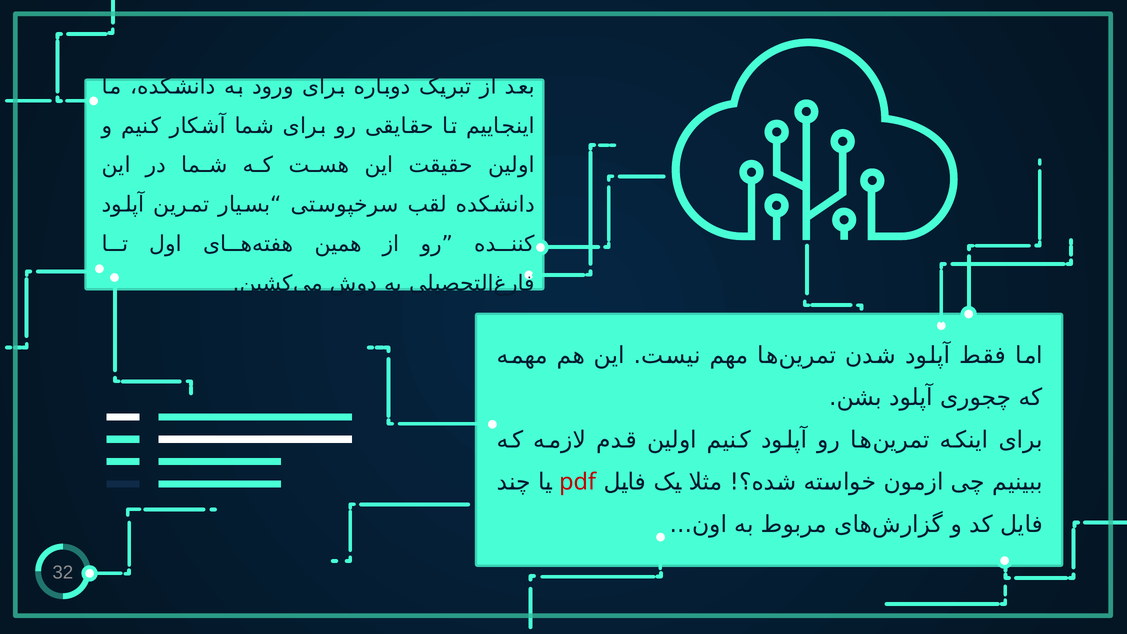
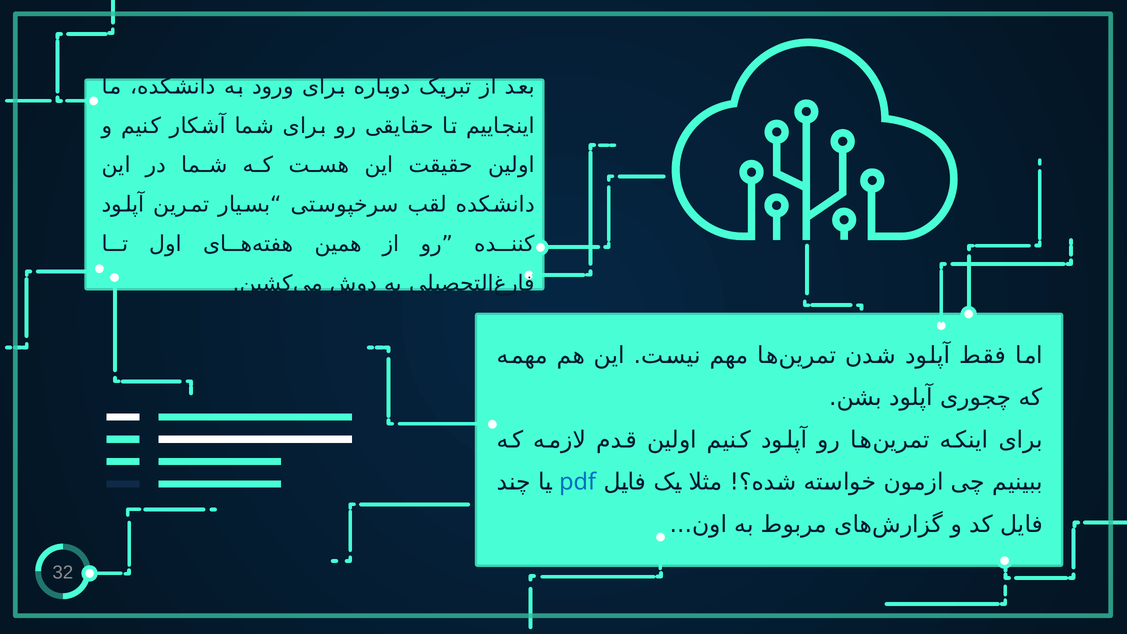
pdf colour: red -> blue (578, 482)
